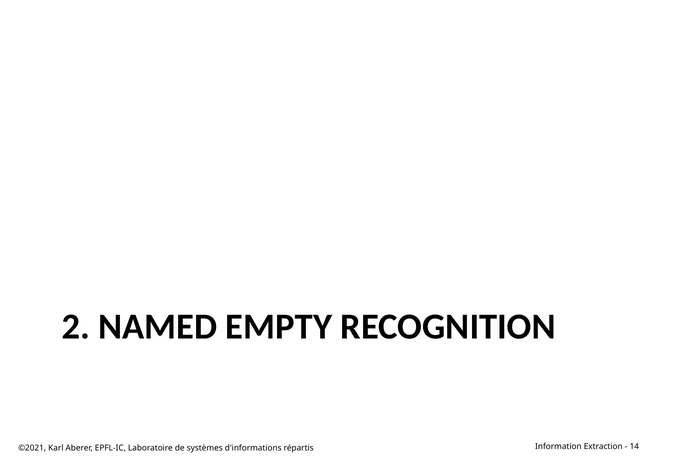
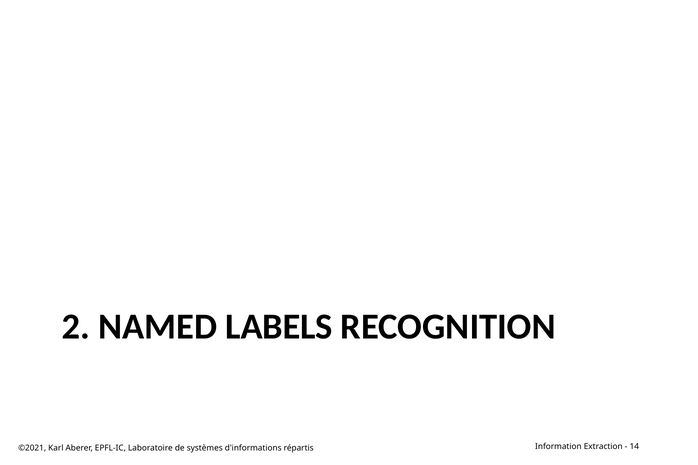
EMPTY: EMPTY -> LABELS (279, 327)
